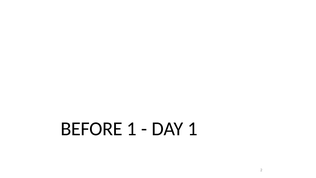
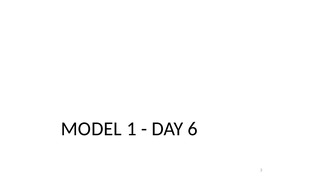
BEFORE: BEFORE -> MODEL (91, 129)
DAY 1: 1 -> 6 (193, 129)
